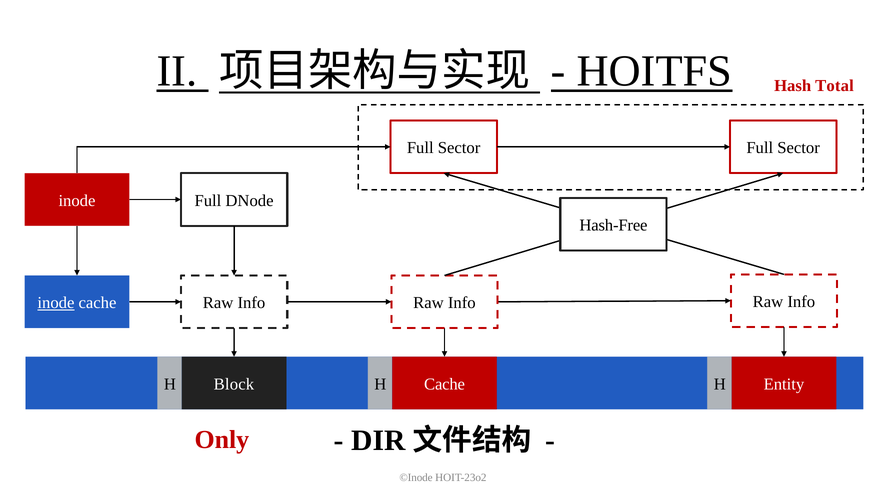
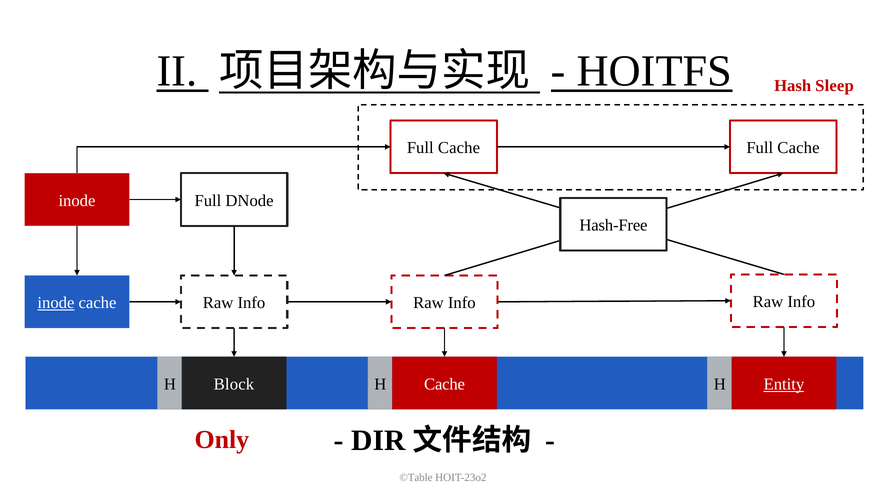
Total: Total -> Sleep (835, 86)
Sector: Sector -> Cache (459, 148)
Sector: Sector -> Cache (798, 148)
Entity underline: none -> present (784, 384)
©Inode: ©Inode -> ©Table (416, 478)
